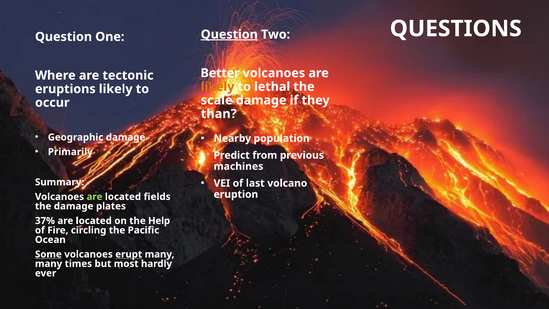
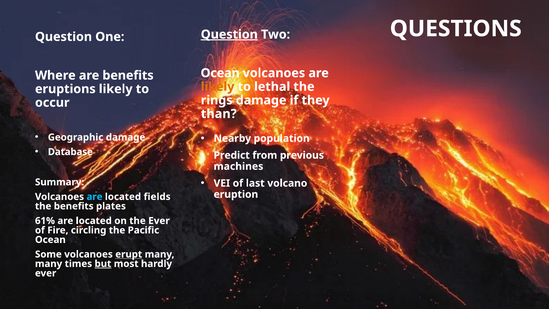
Better: Better -> Ocean (220, 73)
are tectonic: tectonic -> benefits (128, 75)
scale: scale -> rings (217, 100)
Primarily: Primarily -> Database (70, 152)
are colour: light green -> light blue (95, 197)
the damage: damage -> benefits (74, 206)
37%: 37% -> 61% (45, 221)
the Help: Help -> Ever (159, 221)
Some underline: present -> none (48, 254)
but underline: none -> present (103, 264)
